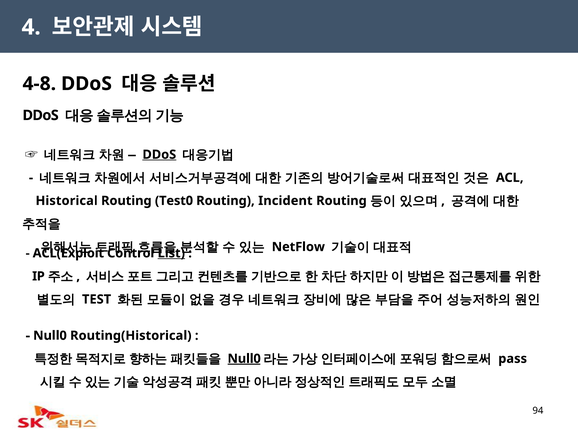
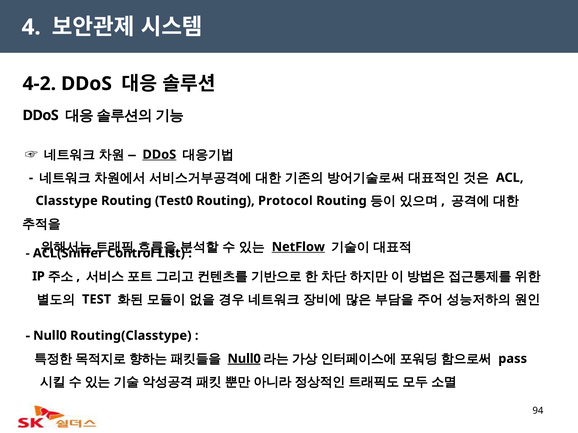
4-8: 4-8 -> 4-2 (39, 84)
Historical: Historical -> Classtype (67, 201)
Incident: Incident -> Protocol (285, 201)
NetFlow underline: none -> present (298, 247)
ACL(Exploit: ACL(Exploit -> ACL(Sniffer (68, 253)
List underline: present -> none (171, 253)
Routing(Historical: Routing(Historical -> Routing(Classtype (131, 336)
